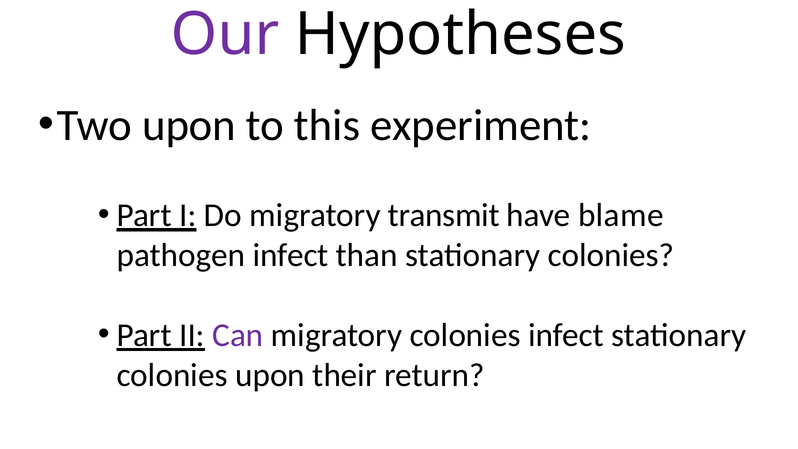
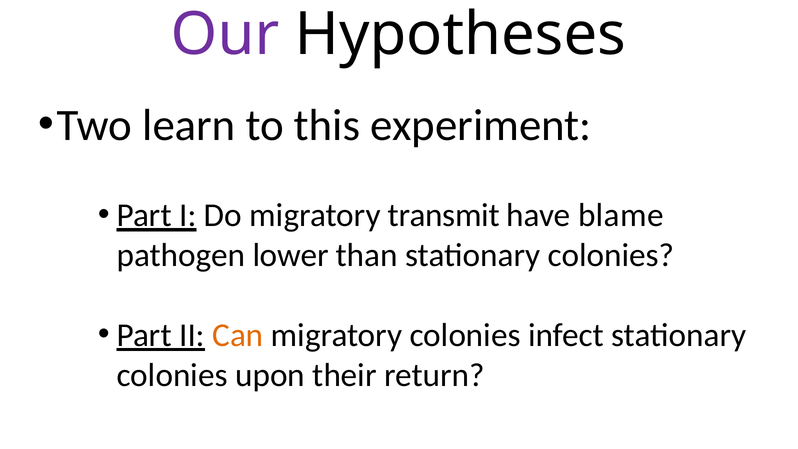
Two upon: upon -> learn (189, 126)
pathogen infect: infect -> lower (291, 255)
Can colour: purple -> orange (238, 335)
